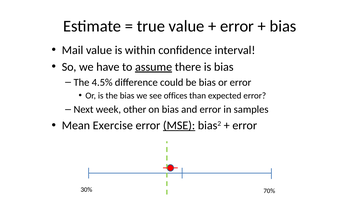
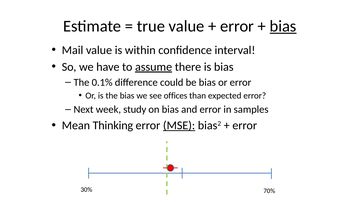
bias underline: none -> present (283, 26)
4.5%: 4.5% -> 0.1% (102, 82)
other: other -> study (135, 110)
Exercise: Exercise -> Thinking (113, 126)
